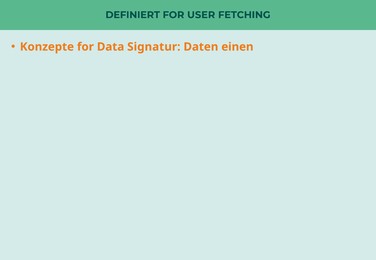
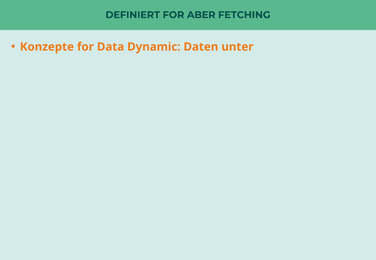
USER: USER -> ABER (201, 15)
Signatur: Signatur -> Dynamic (154, 47)
einen: einen -> unter (237, 47)
